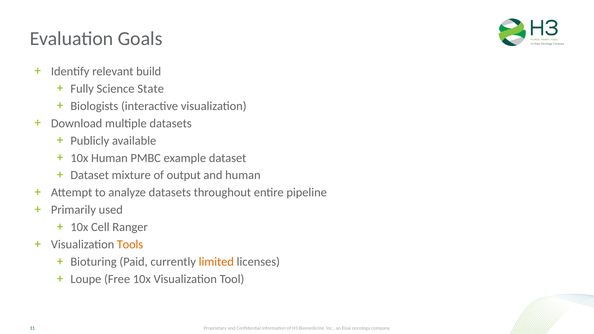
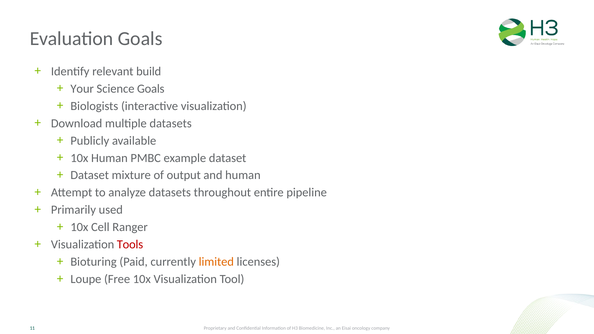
Fully: Fully -> Your (82, 89)
Science State: State -> Goals (151, 89)
Tools colour: orange -> red (130, 245)
